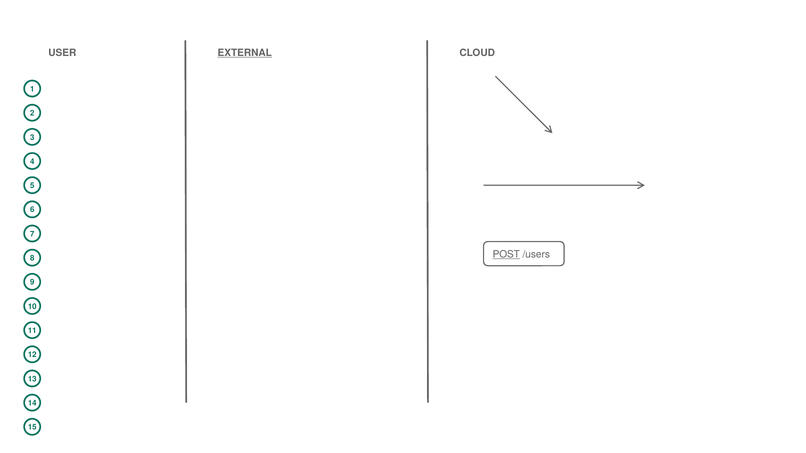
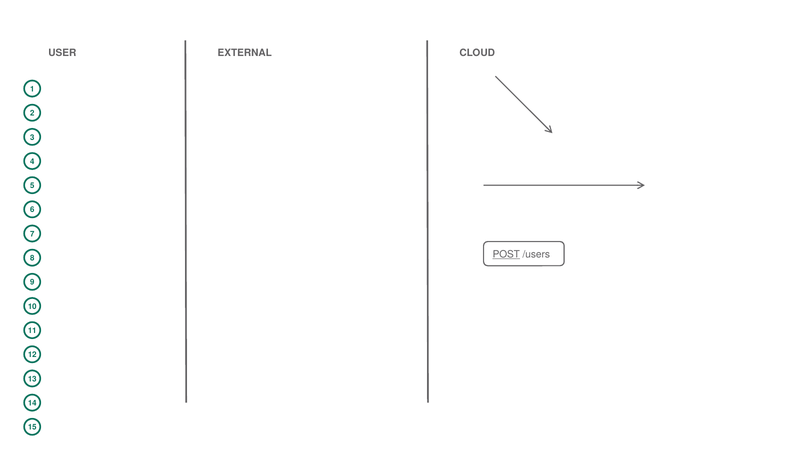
EXTERNAL underline: present -> none (245, 53)
